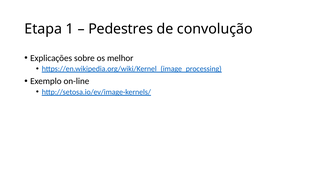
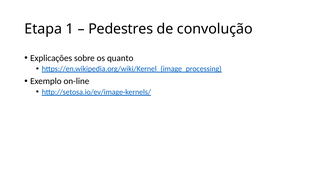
melhor: melhor -> quanto (120, 58)
